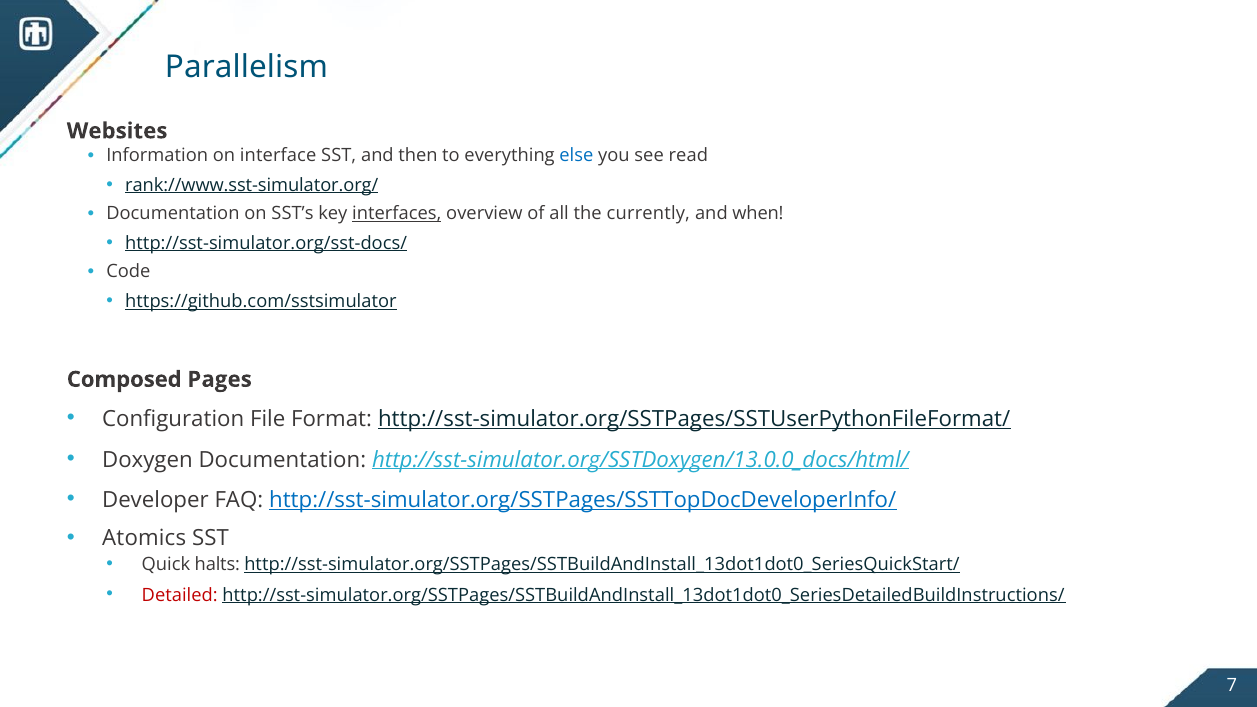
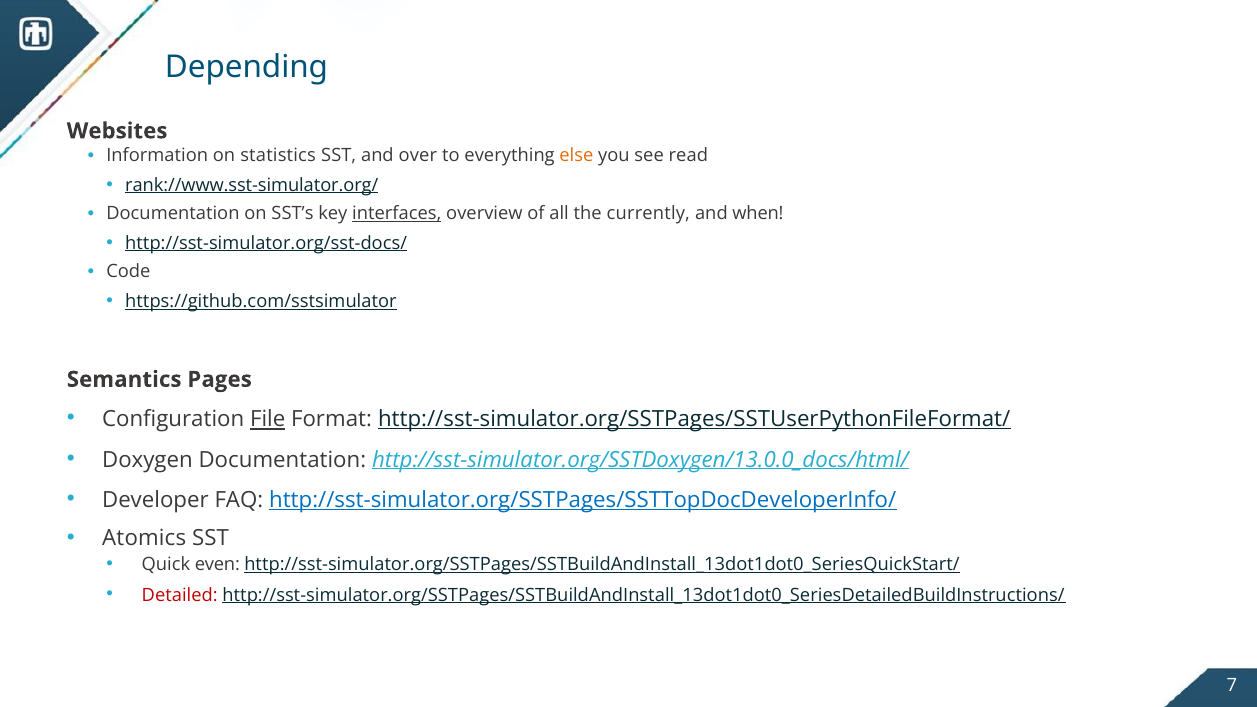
Parallelism: Parallelism -> Depending (247, 67)
interface: interface -> statistics (278, 156)
then: then -> over (418, 156)
else colour: blue -> orange (576, 156)
Composed: Composed -> Semantics (124, 379)
File underline: none -> present (268, 419)
halts: halts -> even (217, 565)
